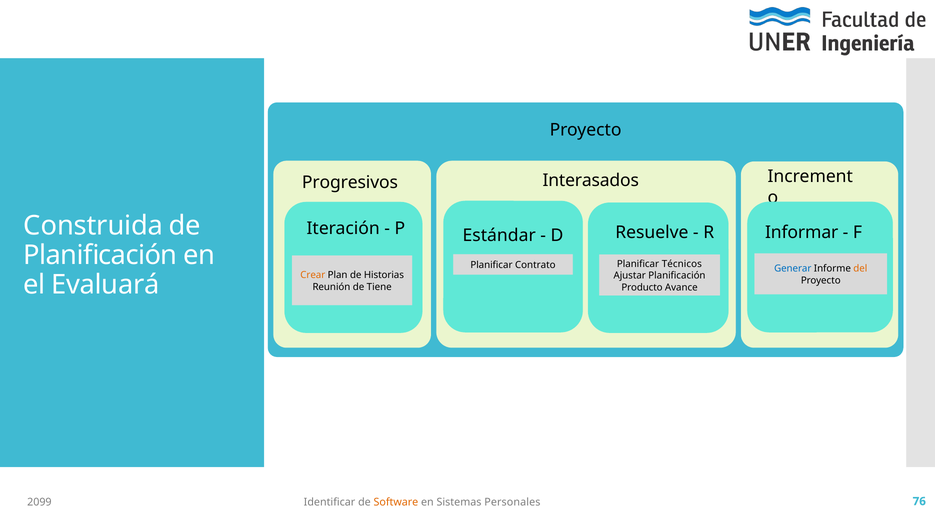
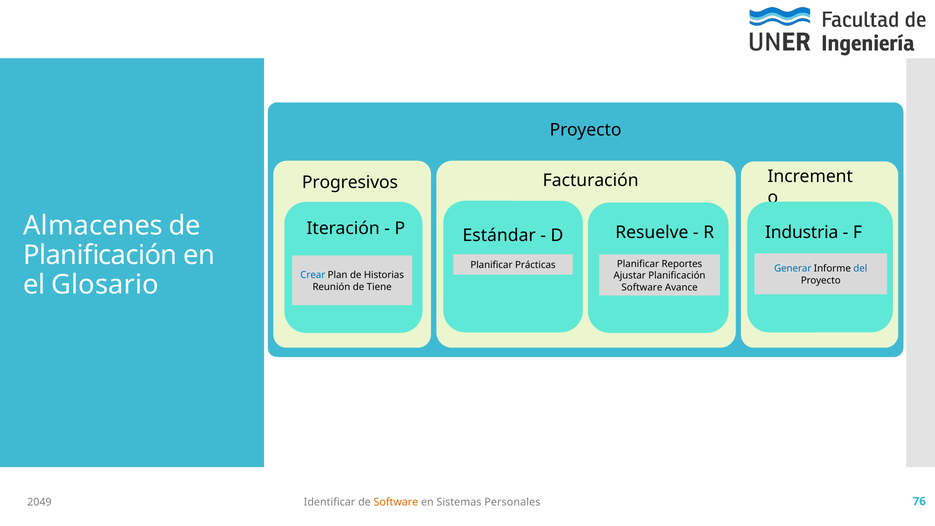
Interasados: Interasados -> Facturación (591, 181)
Construida: Construida -> Almacenes (93, 226)
Informar: Informar -> Industria (802, 233)
Contrato: Contrato -> Prácticas (535, 265)
Técnicos: Técnicos -> Reportes (682, 264)
del colour: orange -> blue (860, 269)
Crear colour: orange -> blue (313, 275)
Evaluará: Evaluará -> Glosario (105, 285)
Producto: Producto -> Software (642, 287)
2099: 2099 -> 2049 (39, 502)
